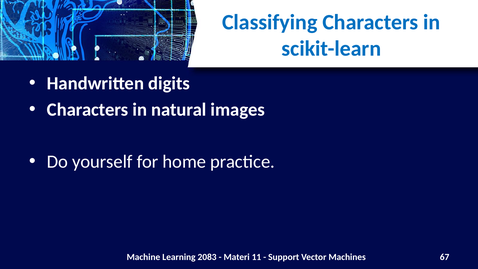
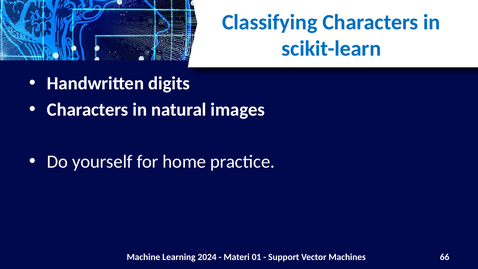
2083: 2083 -> 2024 (207, 257)
11: 11 -> 01 (256, 257)
67: 67 -> 66 (445, 257)
